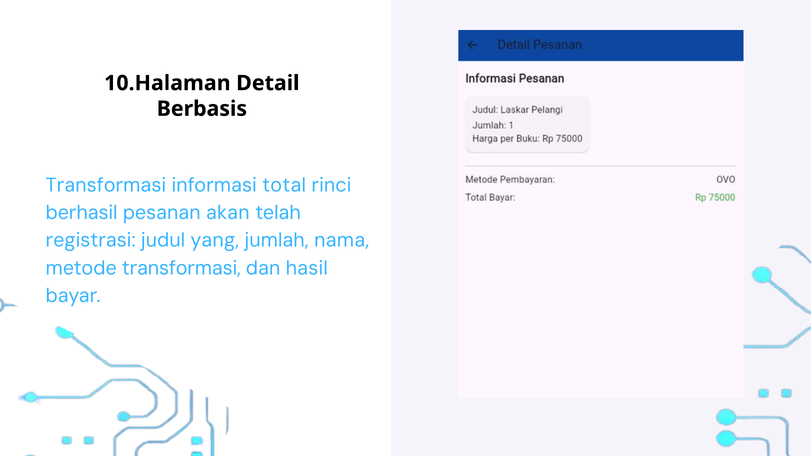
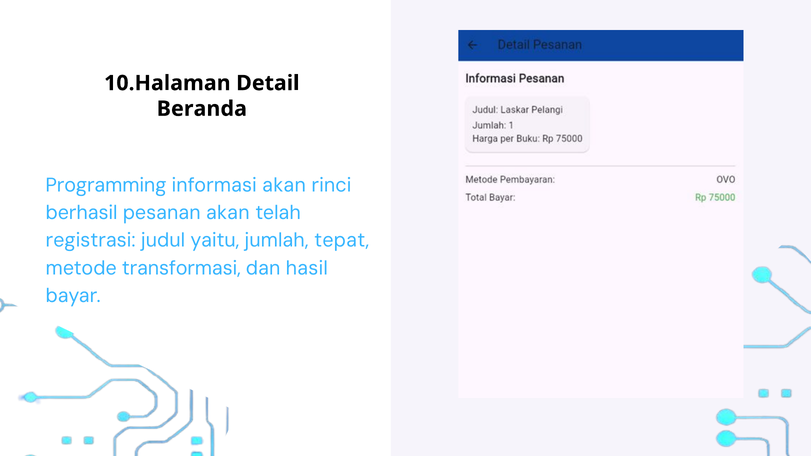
Berbasis: Berbasis -> Beranda (202, 109)
Transformasi: Transformasi -> Programming (106, 185)
informasi total: total -> akan (284, 185)
yang: yang -> yaitu (215, 241)
nama: nama -> tepat (342, 241)
